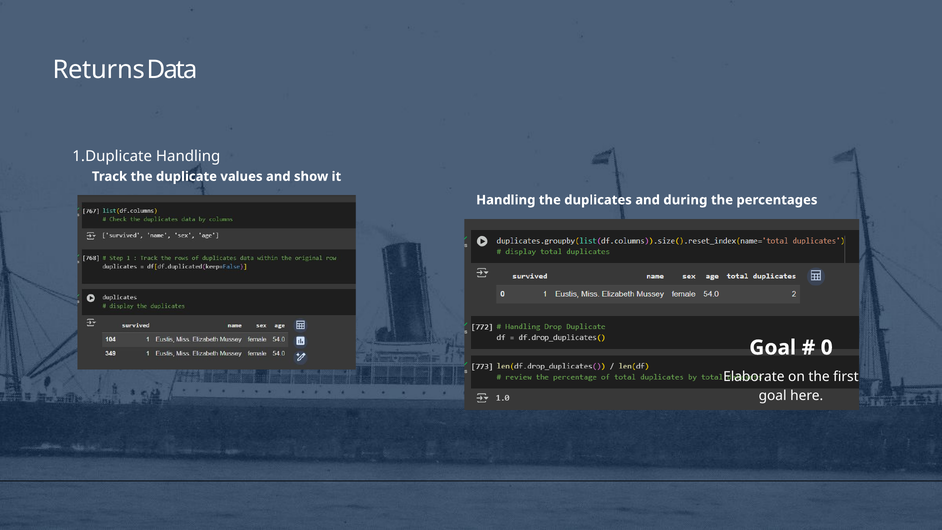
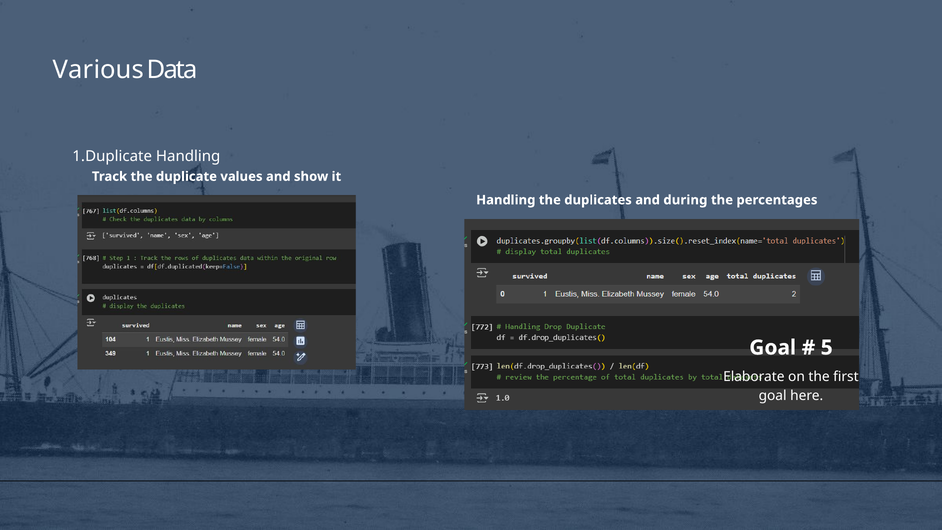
Returns: Returns -> Various (99, 70)
0: 0 -> 5 (827, 348)
